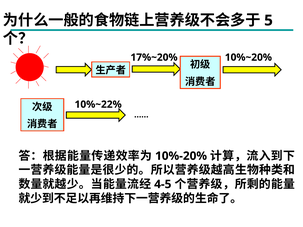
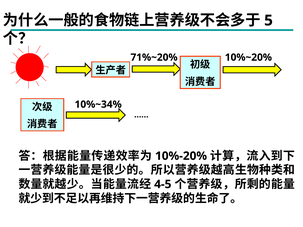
17%~20%: 17%~20% -> 71%~20% (154, 57)
10%~22%: 10%~22% -> 10%~34% (98, 105)
